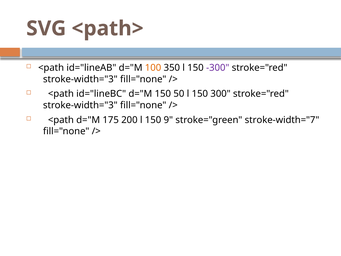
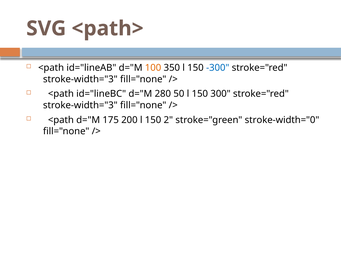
-300 colour: purple -> blue (218, 68)
d="M 150: 150 -> 280 (163, 94)
9: 9 -> 2 (168, 120)
stroke-width="7: stroke-width="7 -> stroke-width="0 (282, 120)
